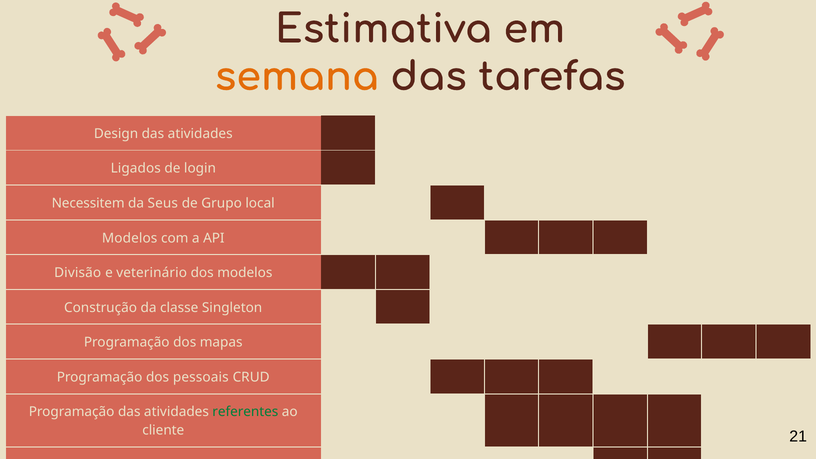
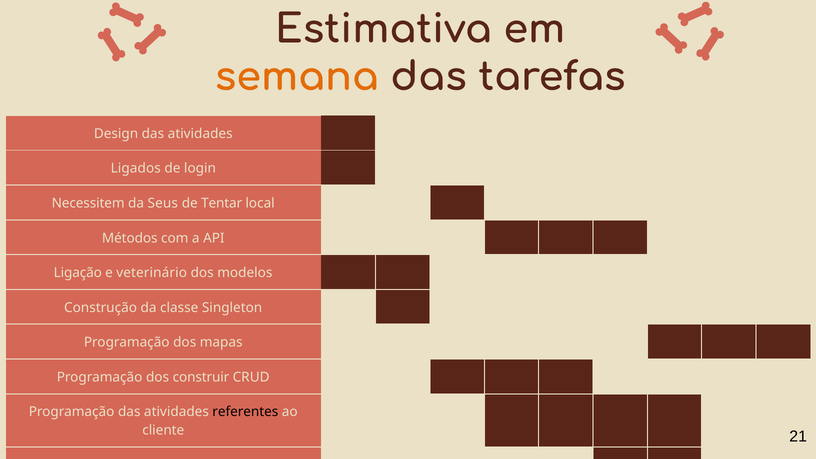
Grupo: Grupo -> Tentar (222, 203)
Modelos: Modelos -> Métodos (130, 238)
Divisão: Divisão -> Ligação (78, 273)
pessoais: pessoais -> construir (201, 377)
referentes colour: green -> black (245, 412)
